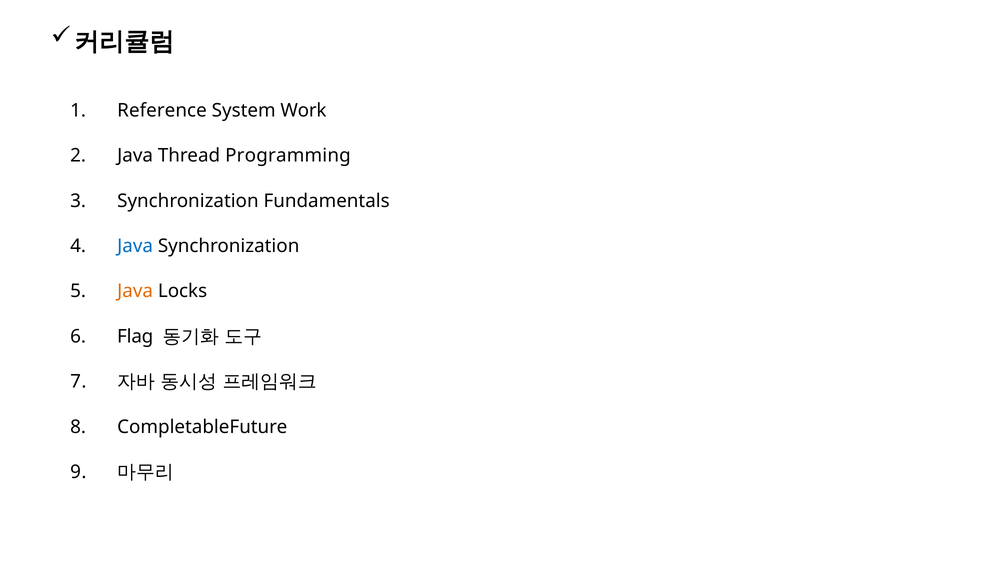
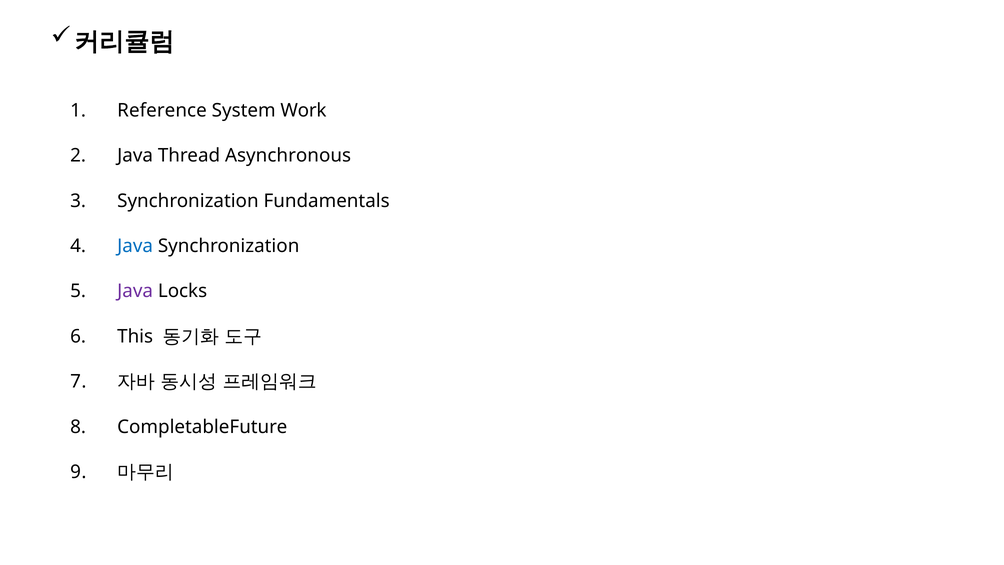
Programming: Programming -> Asynchronous (288, 156)
Java colour: orange -> purple (135, 291)
Flag: Flag -> This (135, 336)
